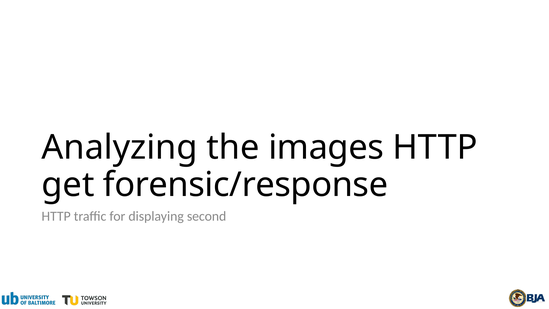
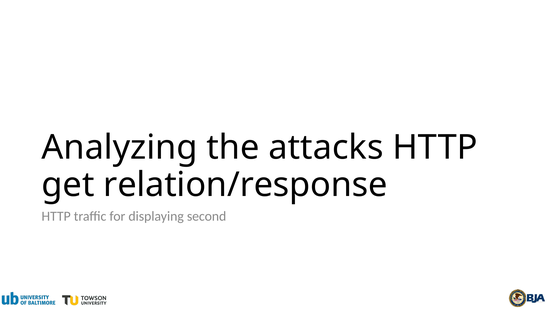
images: images -> attacks (326, 148)
forensic/response: forensic/response -> relation/response (245, 185)
